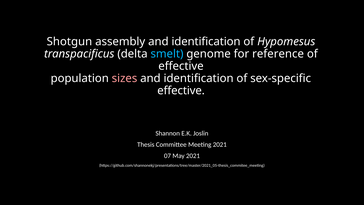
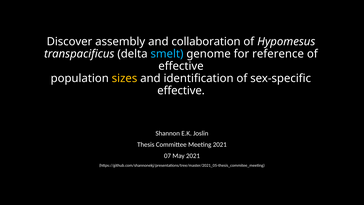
Shotgun: Shotgun -> Discover (69, 41)
assembly and identification: identification -> collaboration (206, 41)
sizes colour: pink -> yellow (125, 78)
